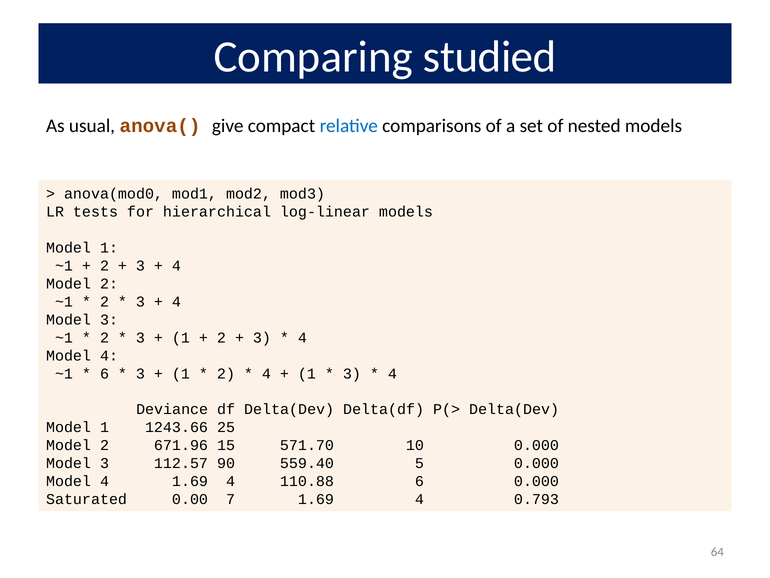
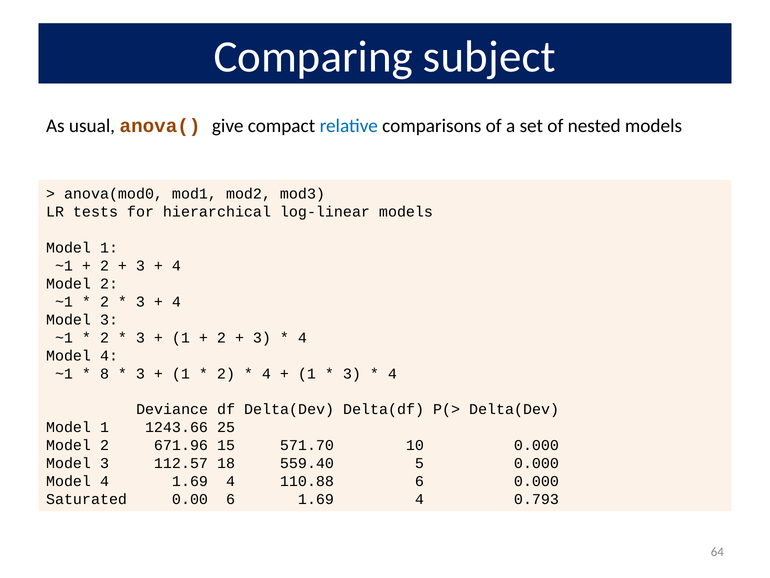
studied: studied -> subject (489, 57)
6: 6 -> 8 (105, 373)
90: 90 -> 18 (226, 463)
0.00 7: 7 -> 6 (231, 499)
